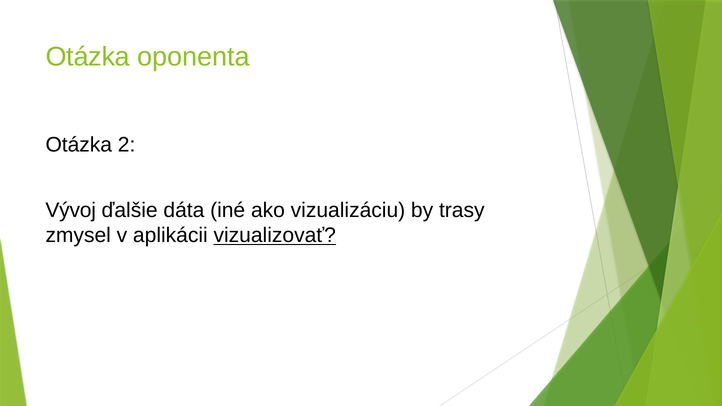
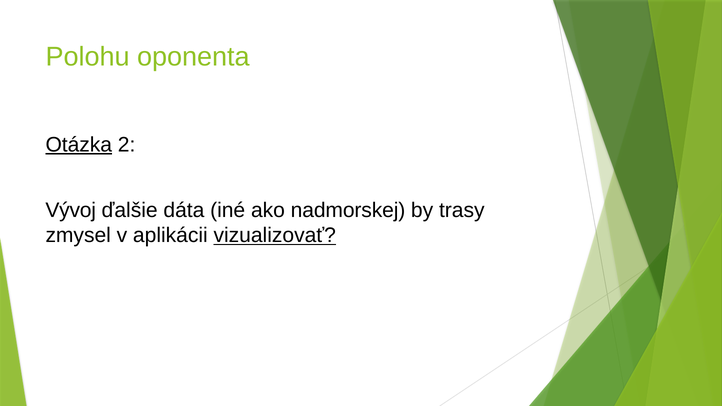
Otázka: Otázka -> Polohu (88, 57)
Otázka underline: none -> present (79, 145)
vizualizáciu: vizualizáciu -> nadmorskej (348, 210)
